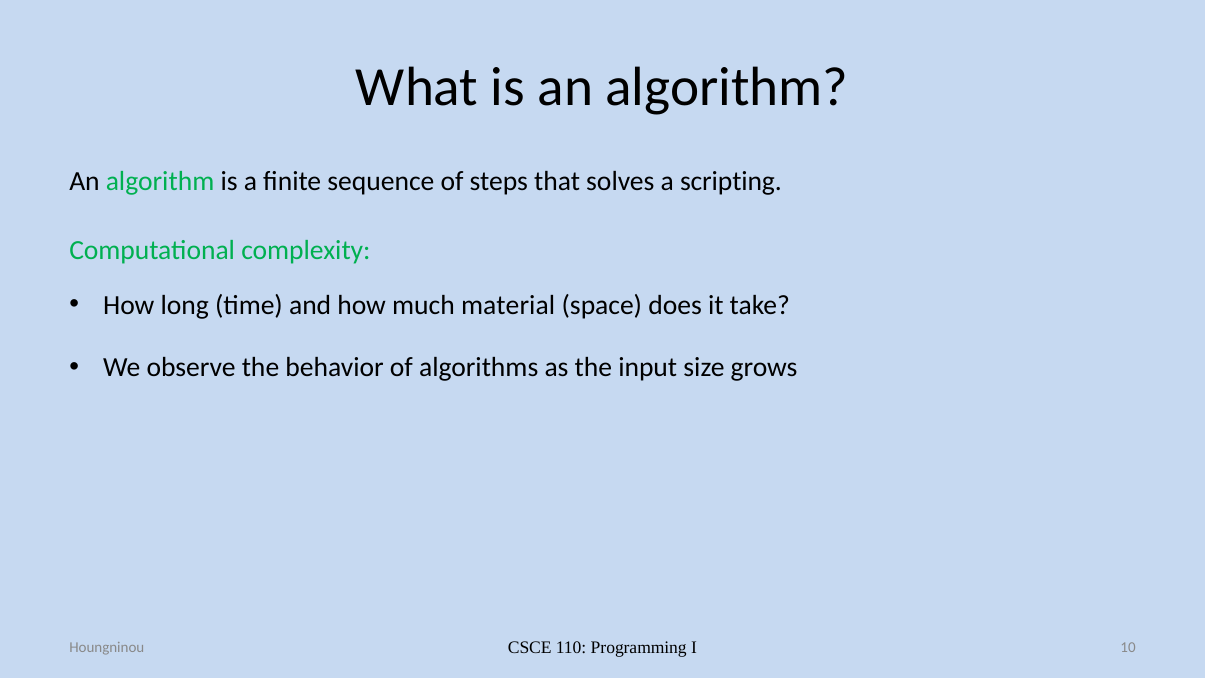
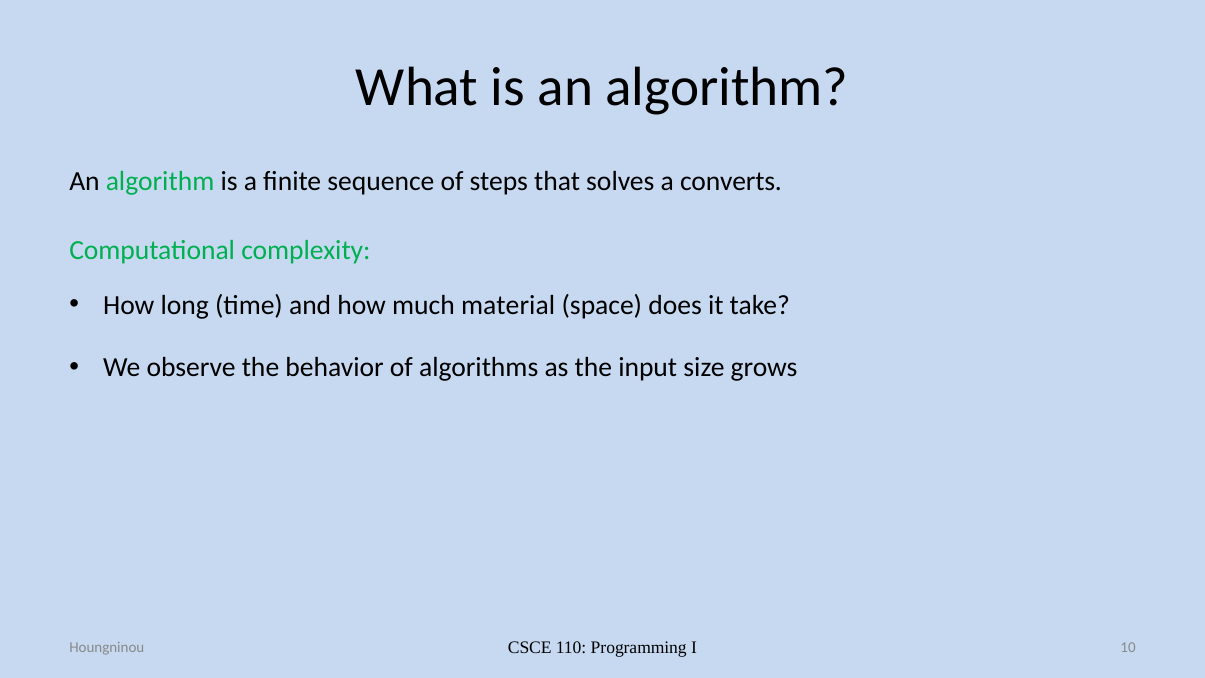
scripting: scripting -> converts (731, 181)
